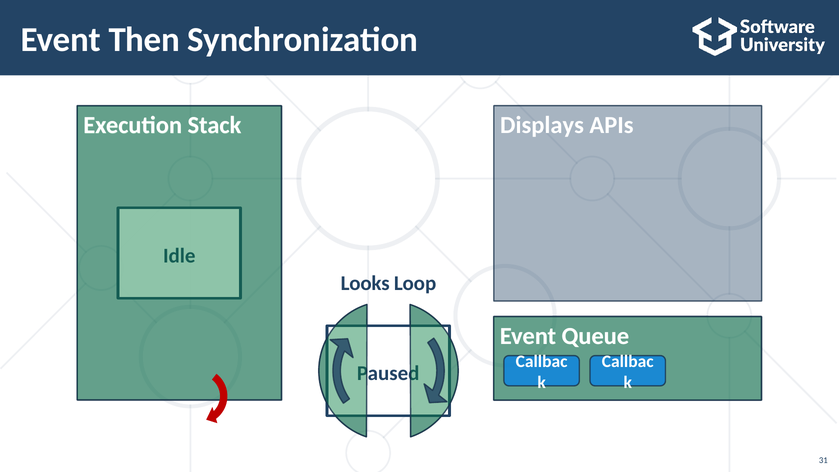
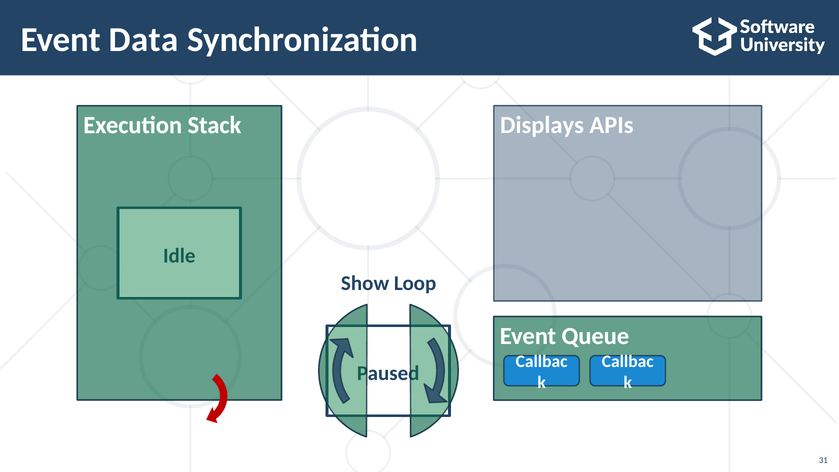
Then: Then -> Data (144, 40)
Looks: Looks -> Show (365, 283)
